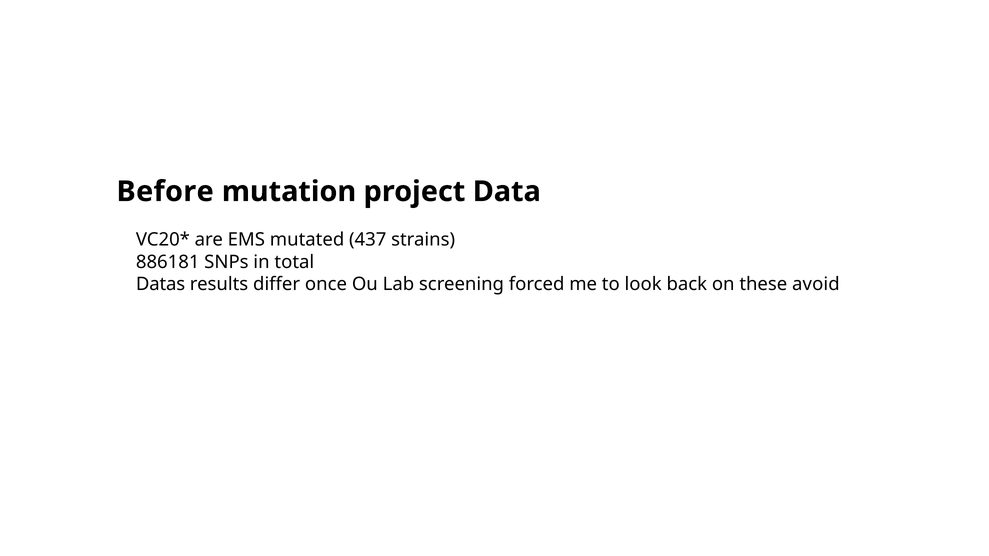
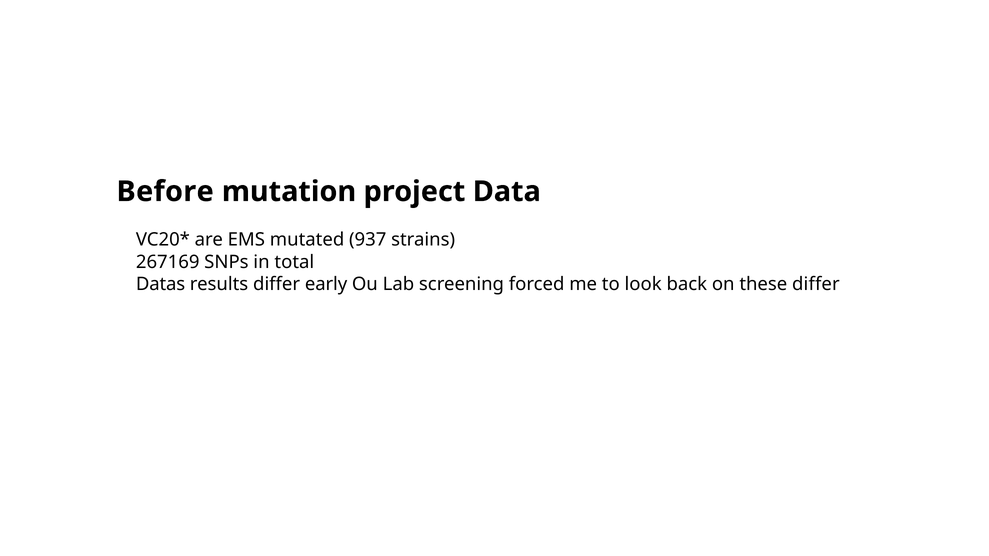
437: 437 -> 937 (368, 240)
886181: 886181 -> 267169 (168, 262)
once: once -> early (326, 284)
these avoid: avoid -> differ (816, 284)
